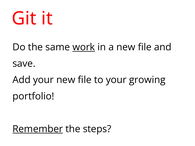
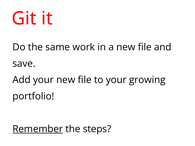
work underline: present -> none (84, 47)
